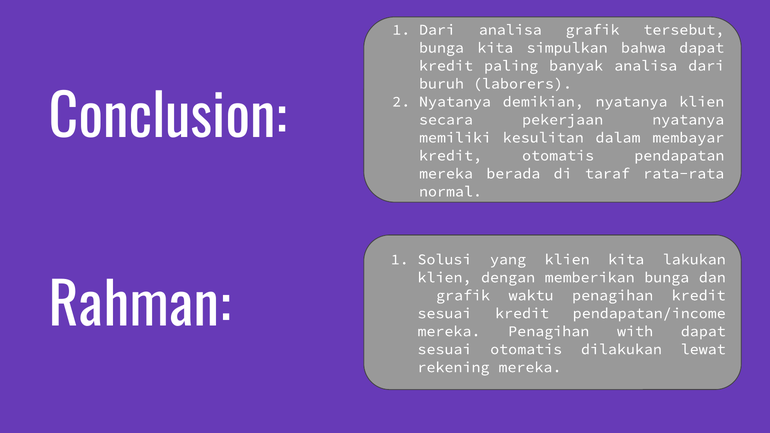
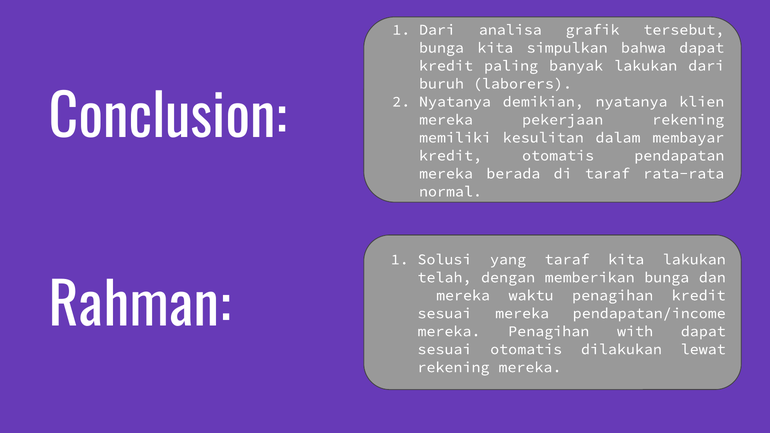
banyak analisa: analisa -> lakukan (646, 66)
secara: secara -> mereka (446, 120)
pekerjaan nyatanya: nyatanya -> rekening (688, 120)
yang klien: klien -> taraf (567, 259)
klien: klien -> telah (444, 277)
grafik: grafik -> mereka (463, 295)
sesuai kredit: kredit -> mereka (522, 313)
